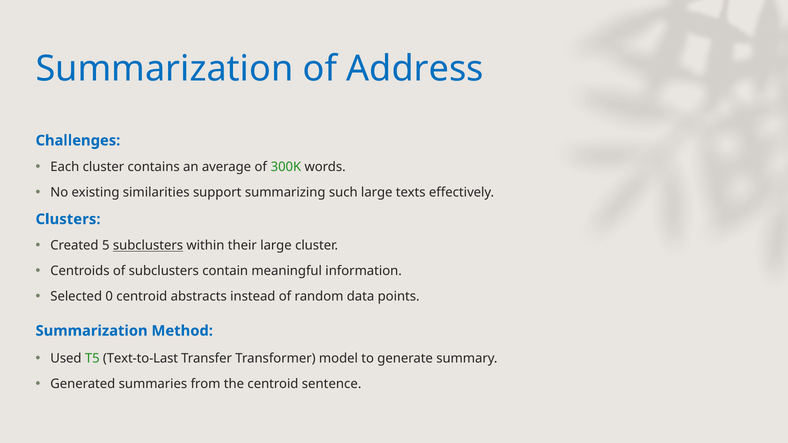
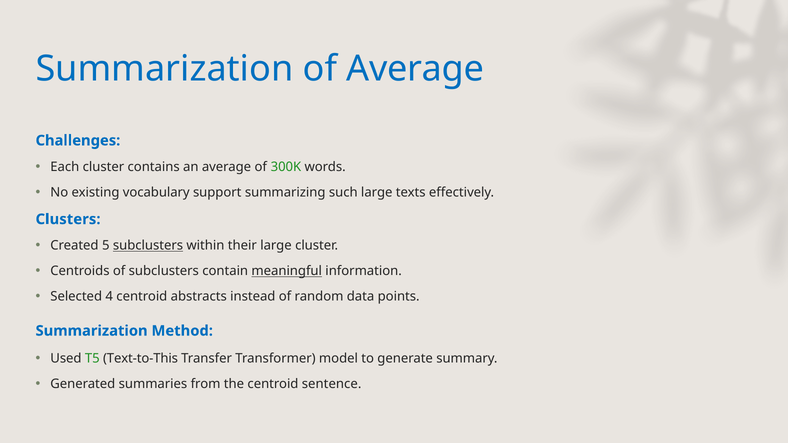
of Address: Address -> Average (415, 69)
similarities: similarities -> vocabulary (156, 193)
meaningful underline: none -> present (287, 271)
0: 0 -> 4 (109, 297)
Text-to-Last: Text-to-Last -> Text-to-This (141, 359)
